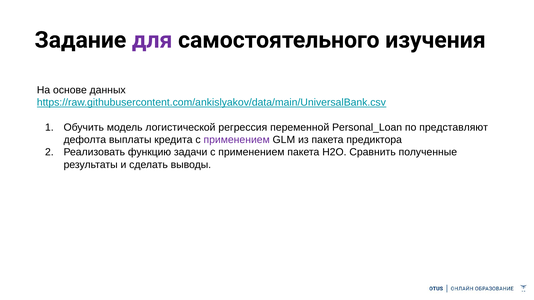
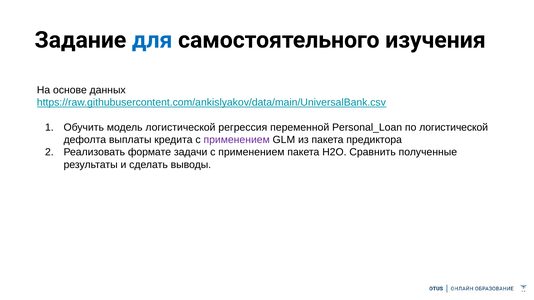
для colour: purple -> blue (152, 40)
по представляют: представляют -> логистической (454, 127)
функцию: функцию -> формате (150, 152)
